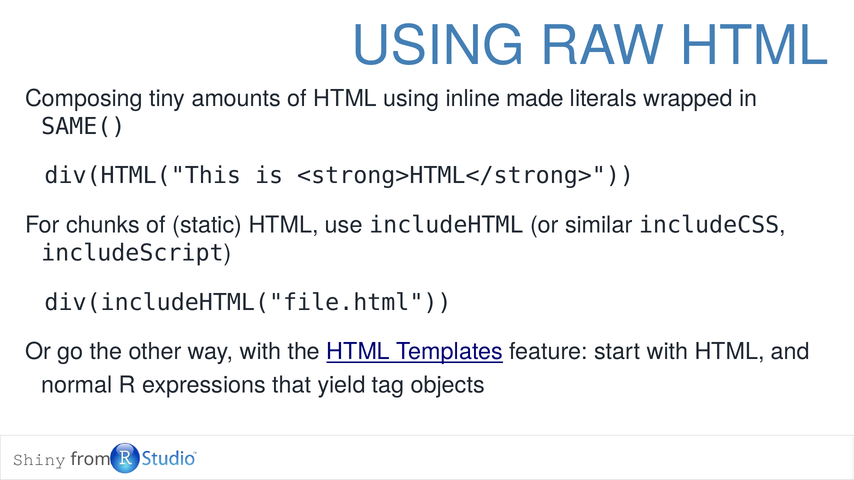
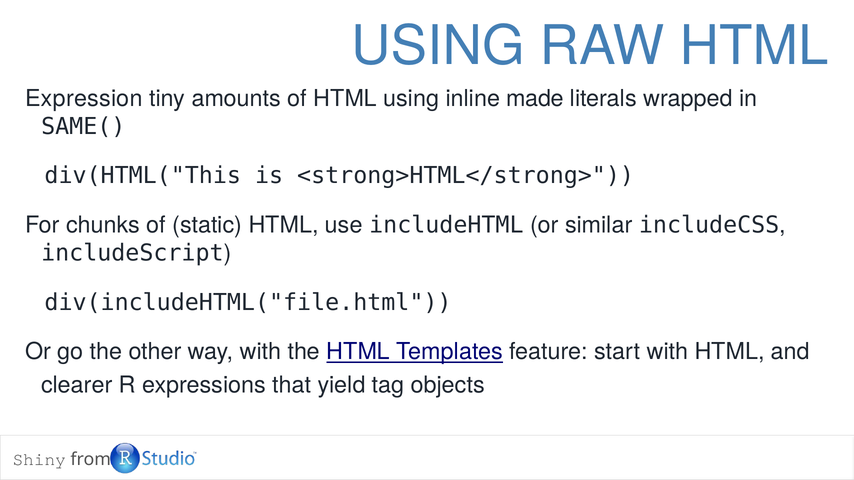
Composing: Composing -> Expression (84, 98)
normal: normal -> clearer (77, 385)
